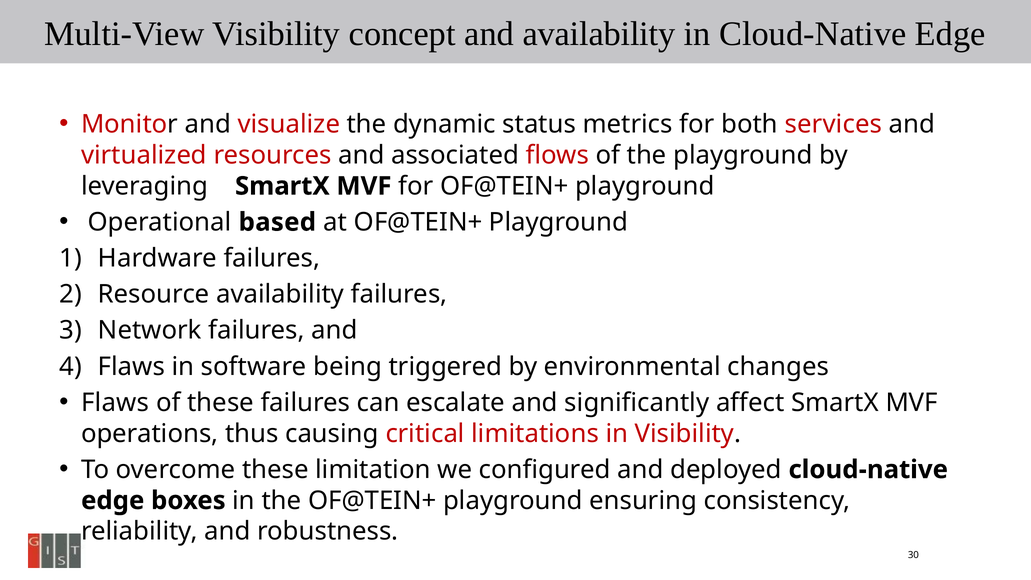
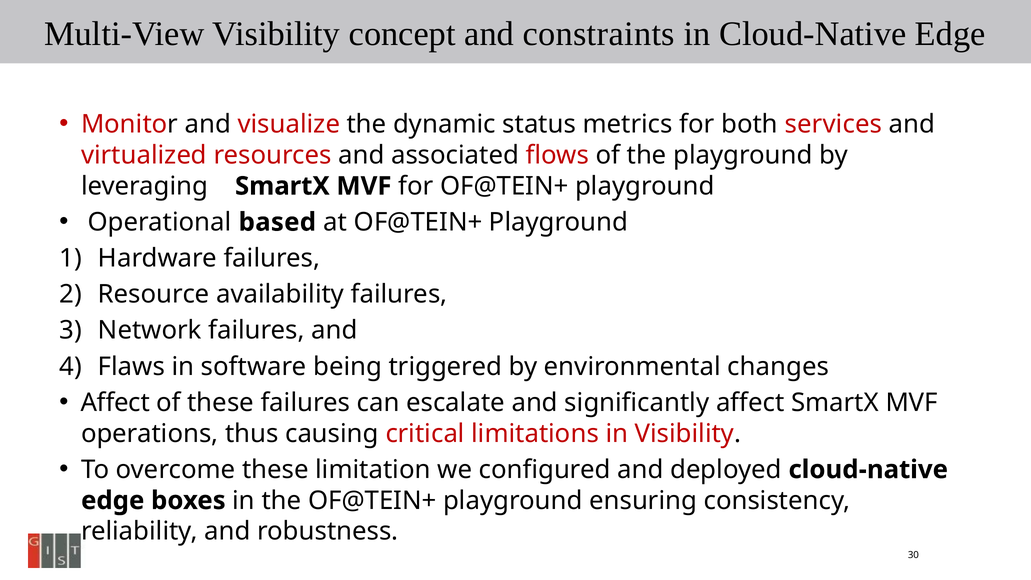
and availability: availability -> constraints (599, 34)
Flaws: Flaws -> Affect (115, 403)
